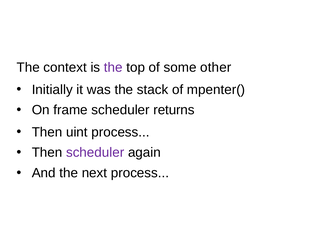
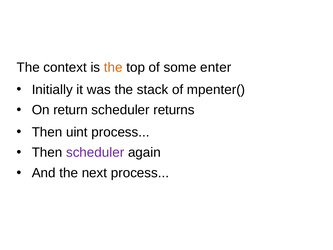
the colour: purple -> orange (113, 67)
other: other -> enter (216, 67)
frame: frame -> return (71, 110)
